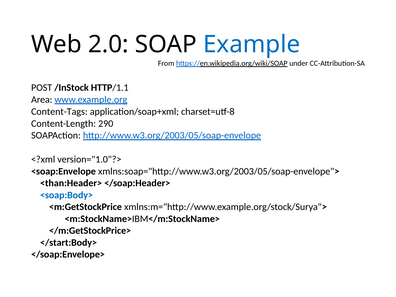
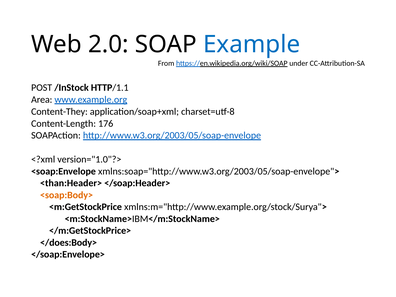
Content-Tags: Content-Tags -> Content-They (59, 112)
290: 290 -> 176 (106, 124)
<soap:Body> colour: blue -> orange (67, 195)
</start:Body>: </start:Body> -> </does:Body> (69, 243)
